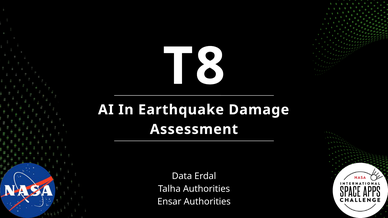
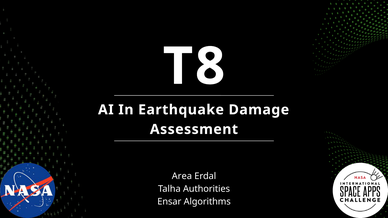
Data: Data -> Area (182, 176)
Ensar Authorities: Authorities -> Algorithms (207, 202)
